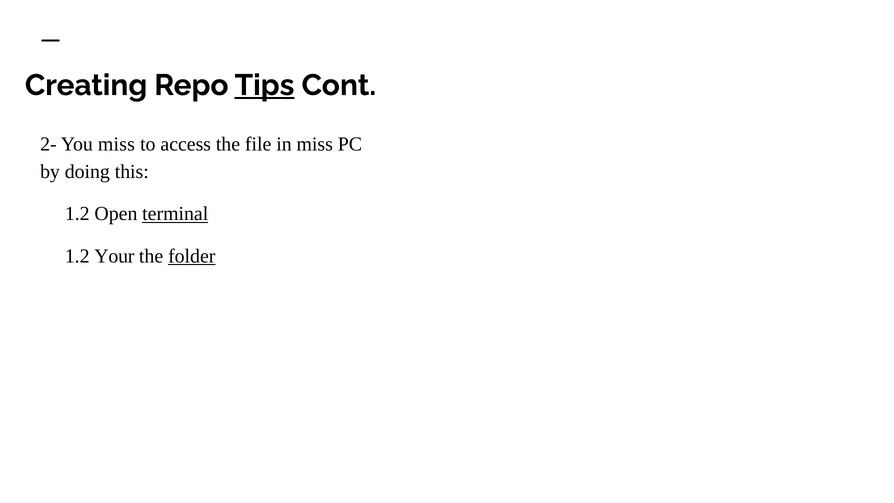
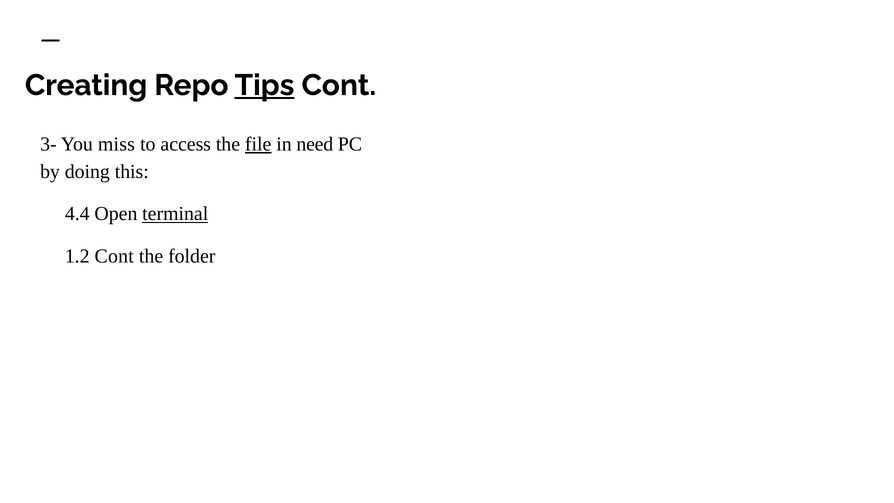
2-: 2- -> 3- (48, 144)
file underline: none -> present (258, 144)
in miss: miss -> need (315, 144)
1.2: 1.2 -> 4.4 (77, 214)
1.2 Your: Your -> Cont (114, 256)
folder underline: present -> none (192, 256)
